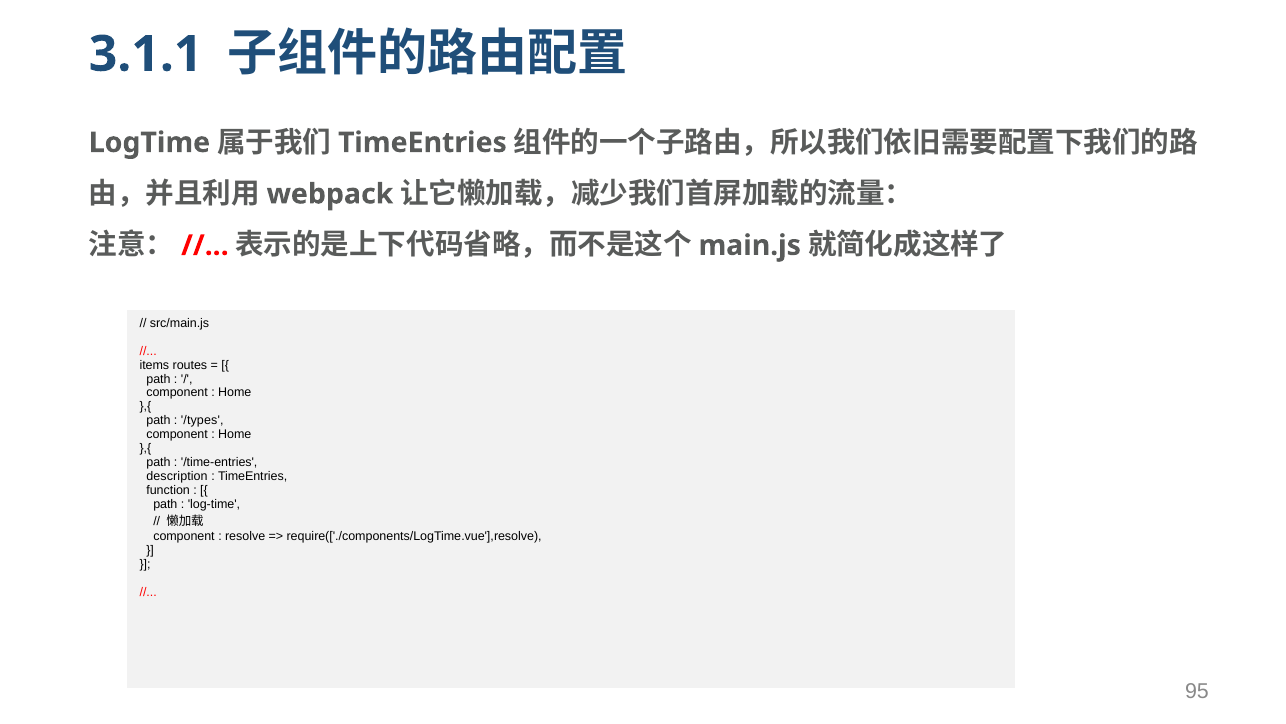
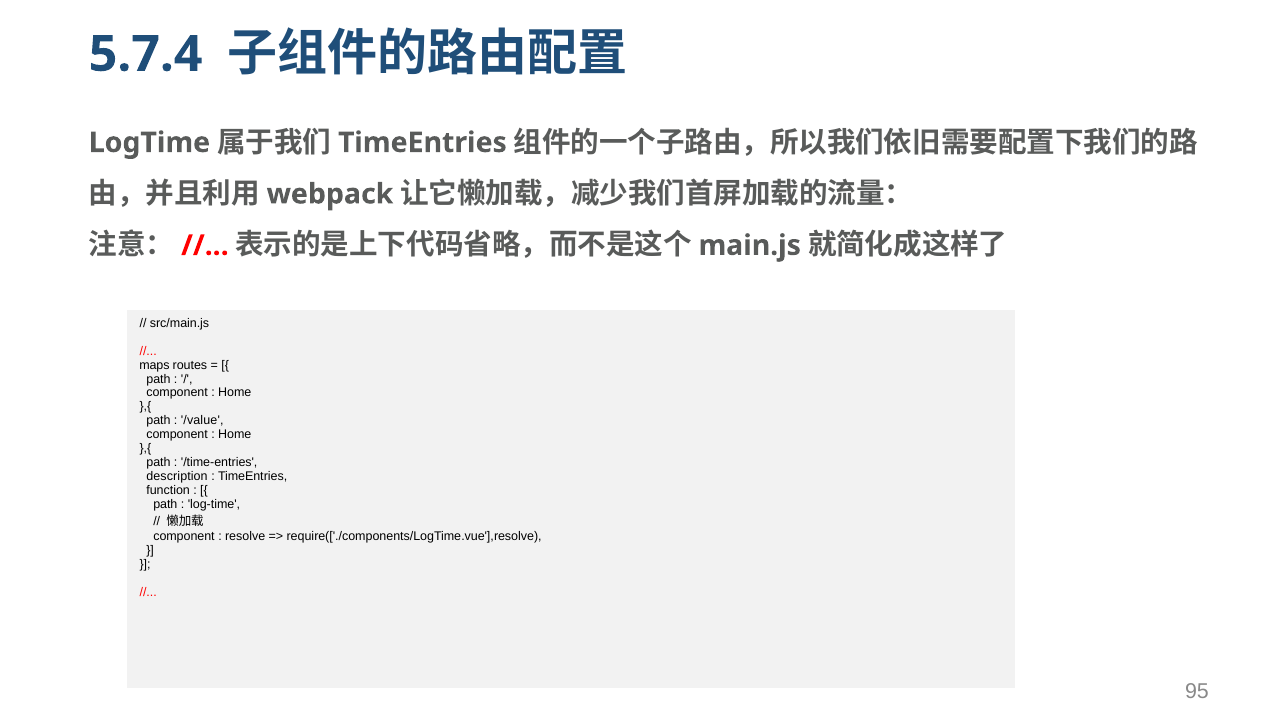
3.1.1: 3.1.1 -> 5.7.4 (146, 54)
items: items -> maps (154, 365)
/types: /types -> /value (202, 420)
